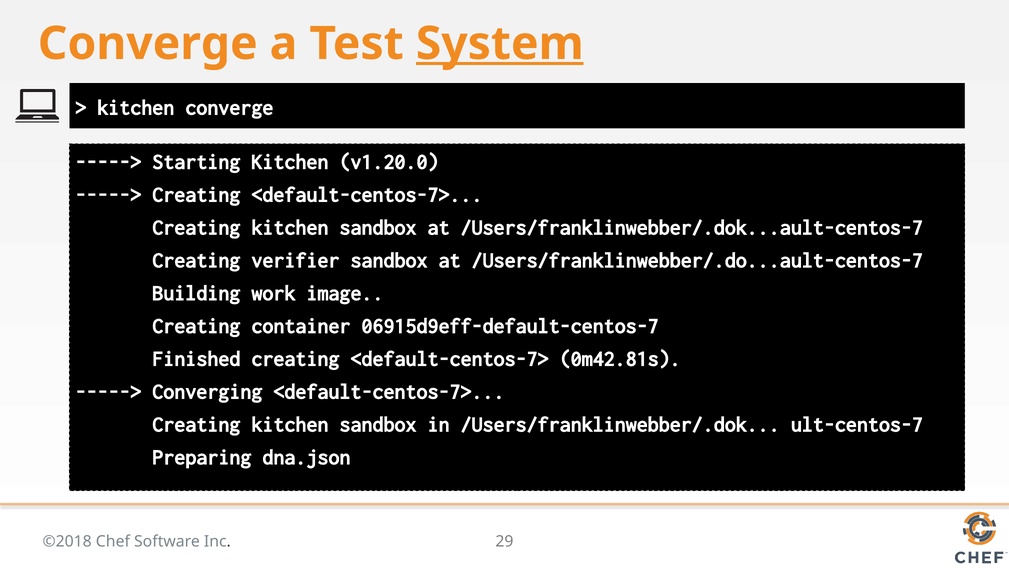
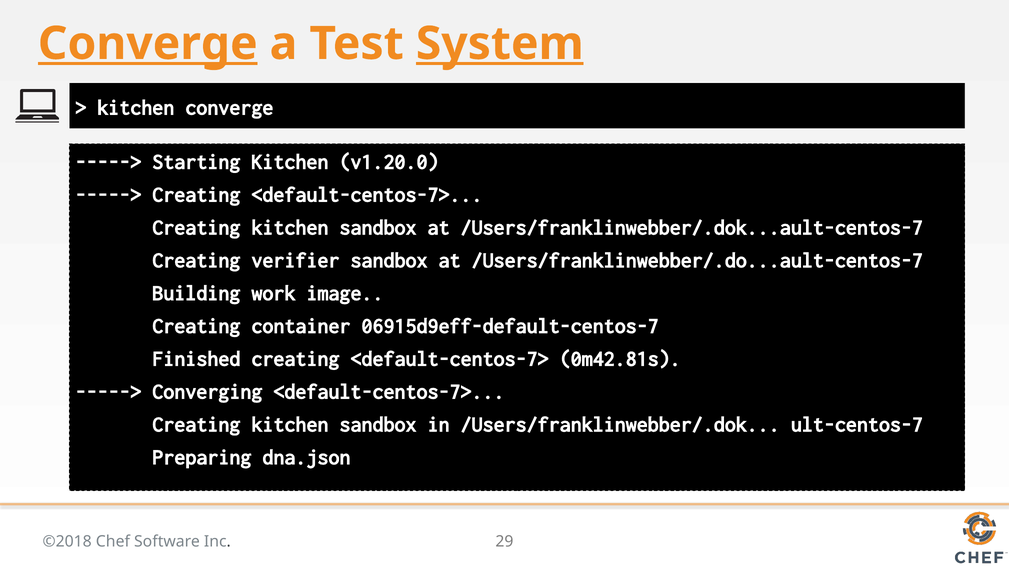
Converge underline: none -> present (148, 44)
